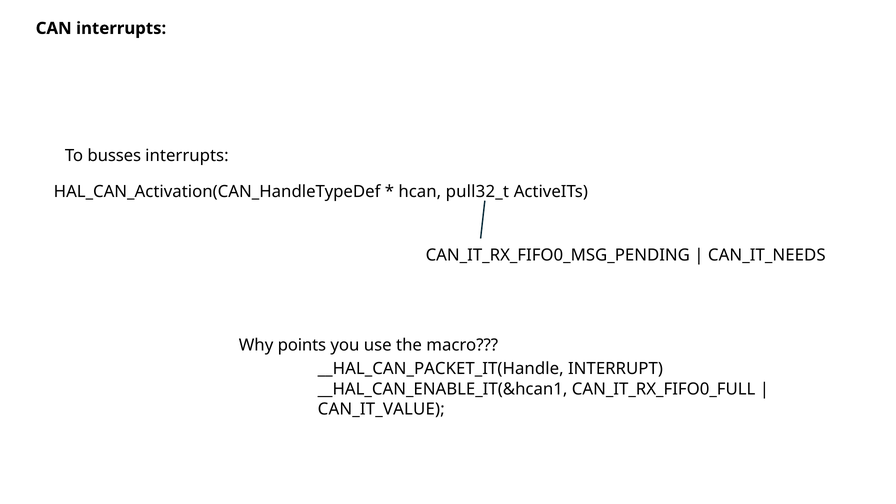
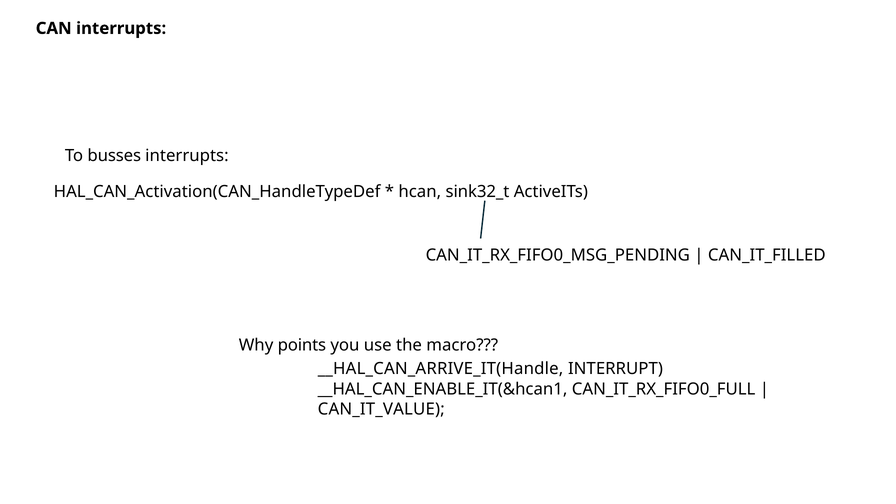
pull32_t: pull32_t -> sink32_t (477, 192)
CAN_IT_NEEDS: CAN_IT_NEEDS -> CAN_IT_FILLED (767, 255)
__HAL_CAN_PACKET_IT(Handle: __HAL_CAN_PACKET_IT(Handle -> __HAL_CAN_ARRIVE_IT(Handle (441, 369)
